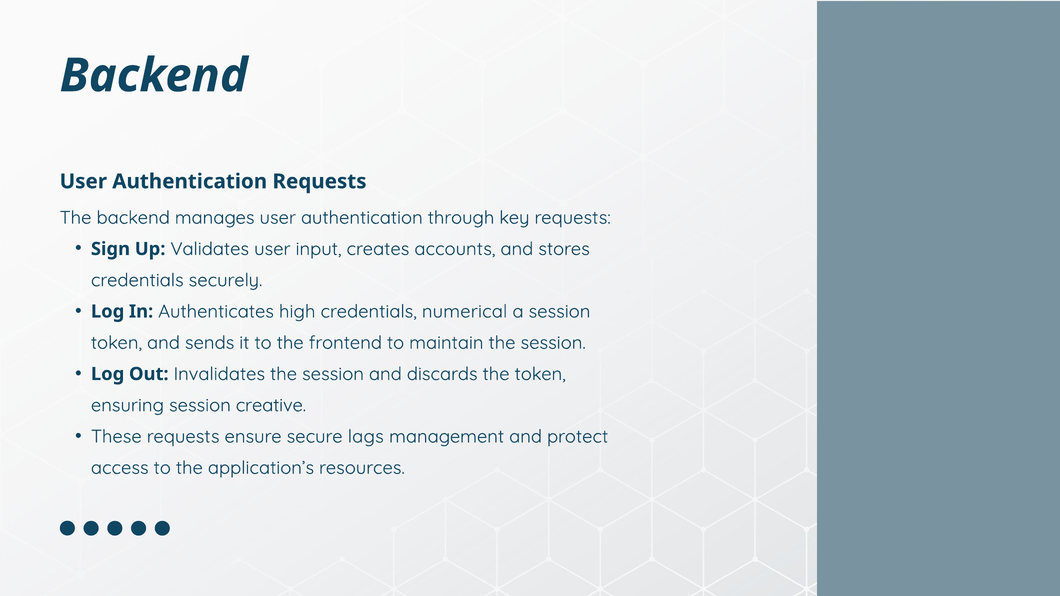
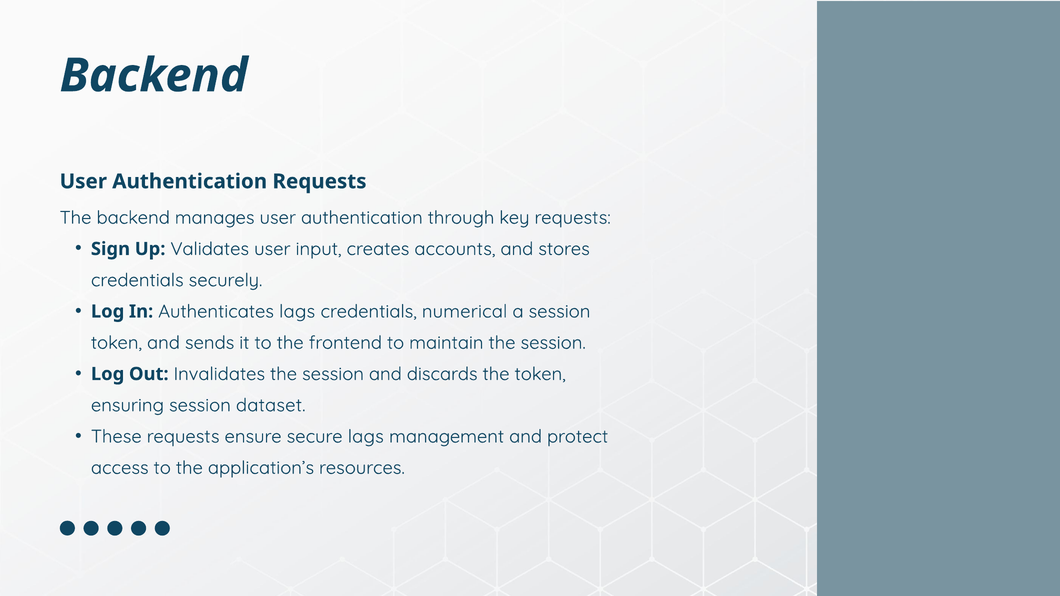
Authenticates high: high -> lags (297, 312)
creative: creative -> dataset (271, 405)
